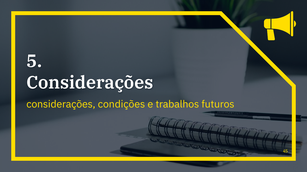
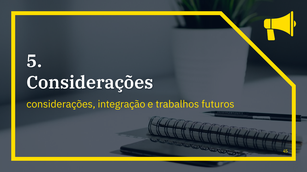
condições: condições -> integração (122, 105)
